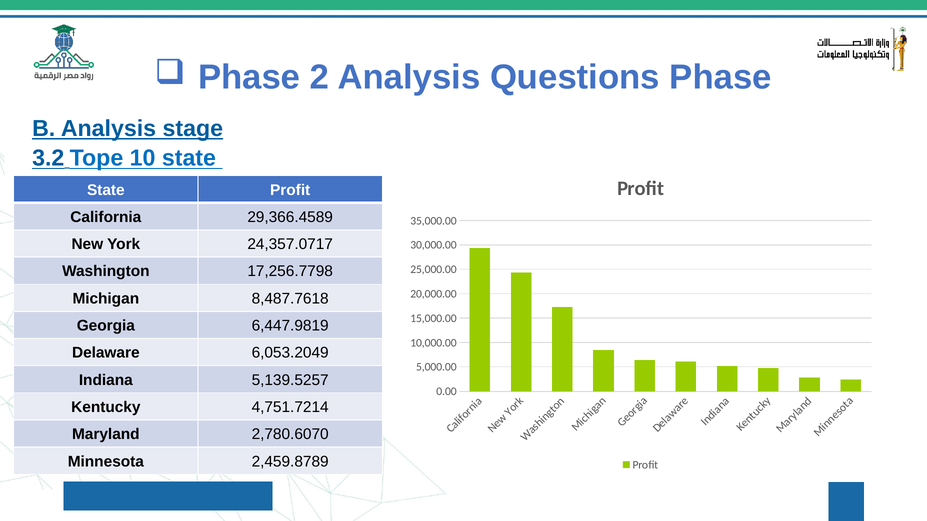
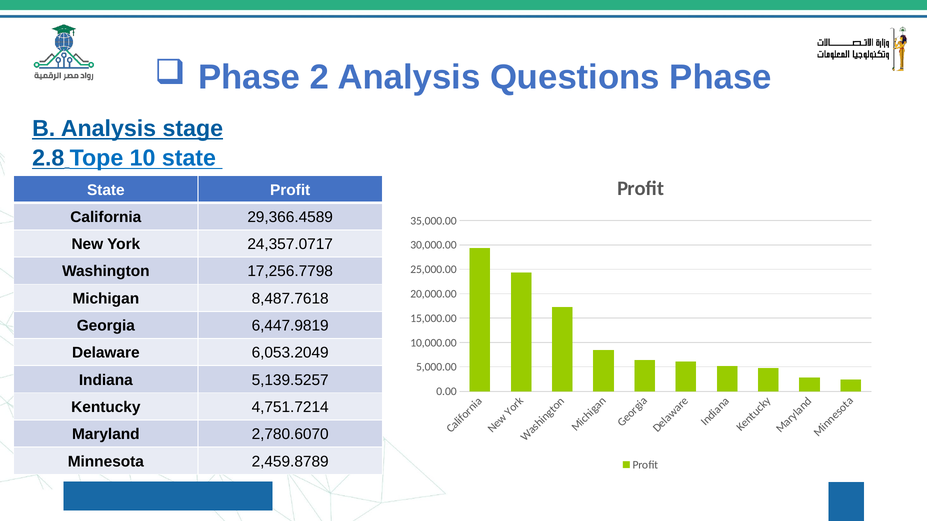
3.2: 3.2 -> 2.8 (48, 158)
